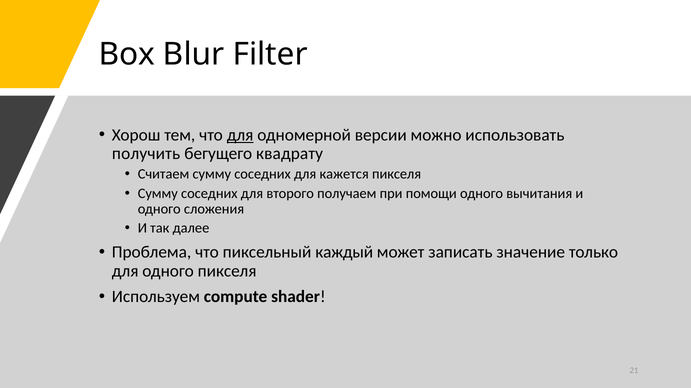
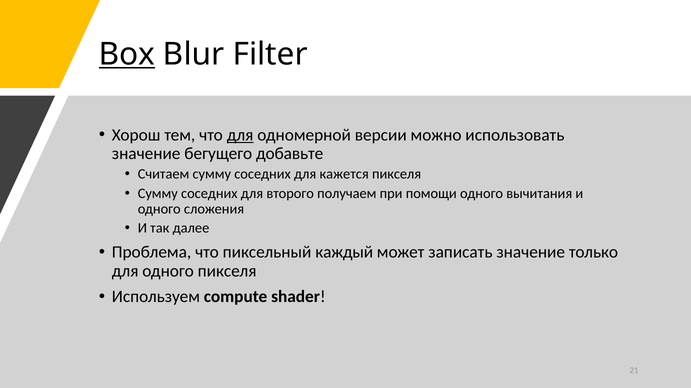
Box underline: none -> present (127, 54)
получить: получить -> значение (146, 154)
квадрату: квадрату -> добавьте (290, 154)
